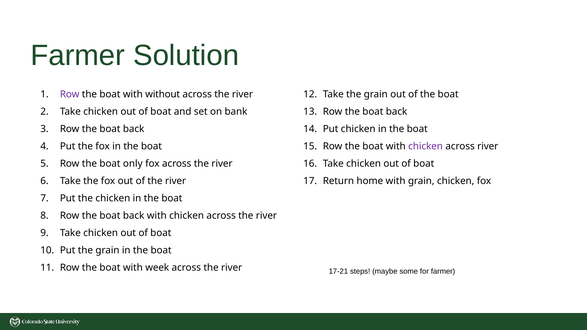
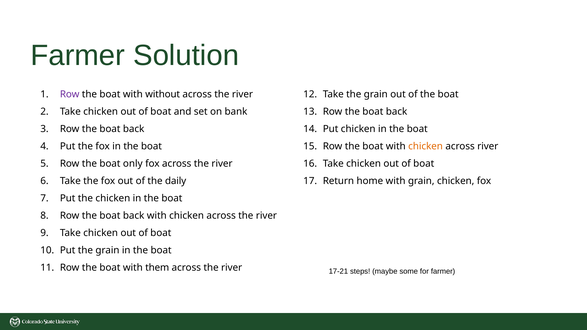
chicken colour: purple -> orange (426, 146)
of the river: river -> daily (176, 181)
week: week -> them (157, 268)
